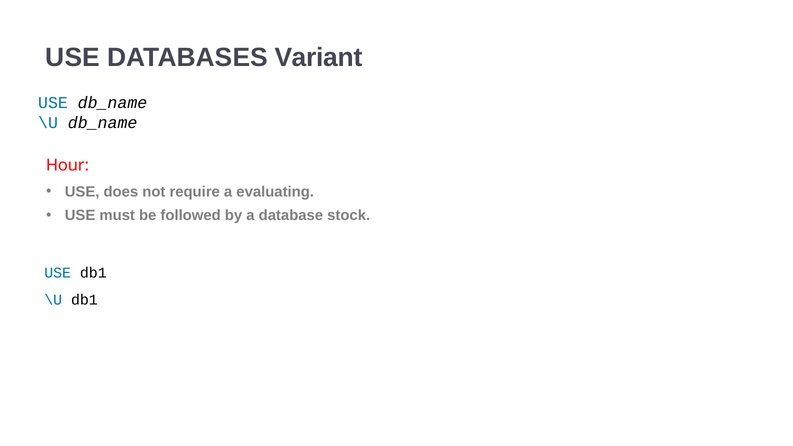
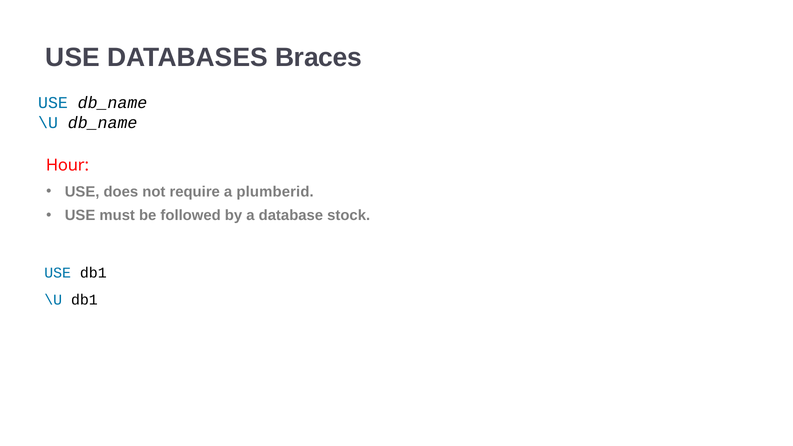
Variant: Variant -> Braces (319, 57)
evaluating: evaluating -> plumberid (275, 192)
